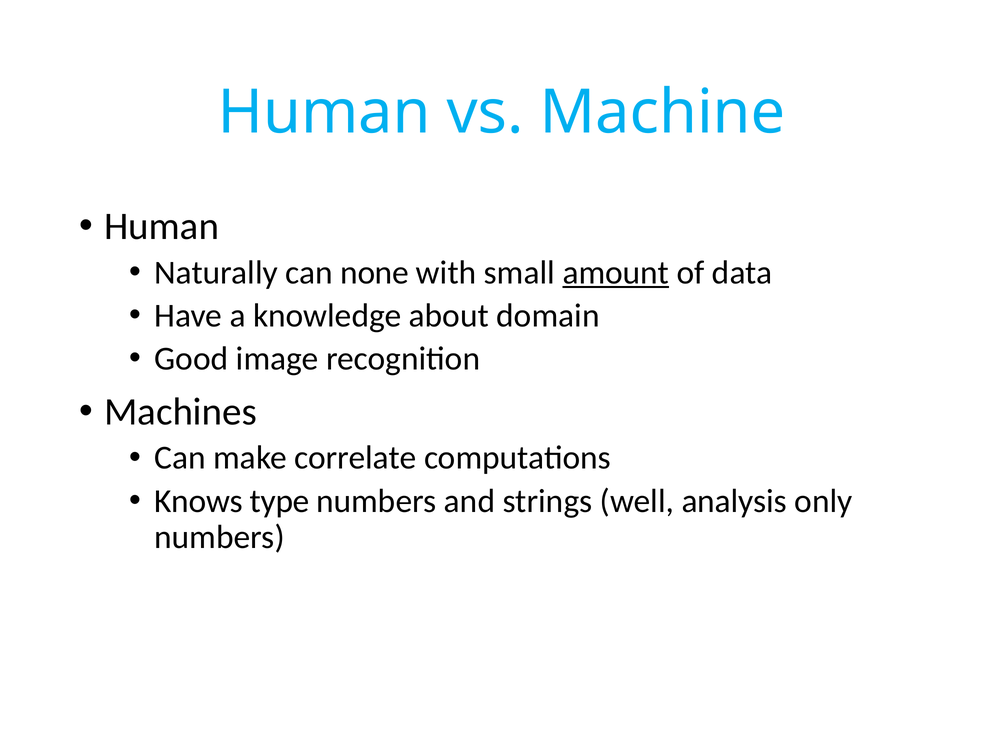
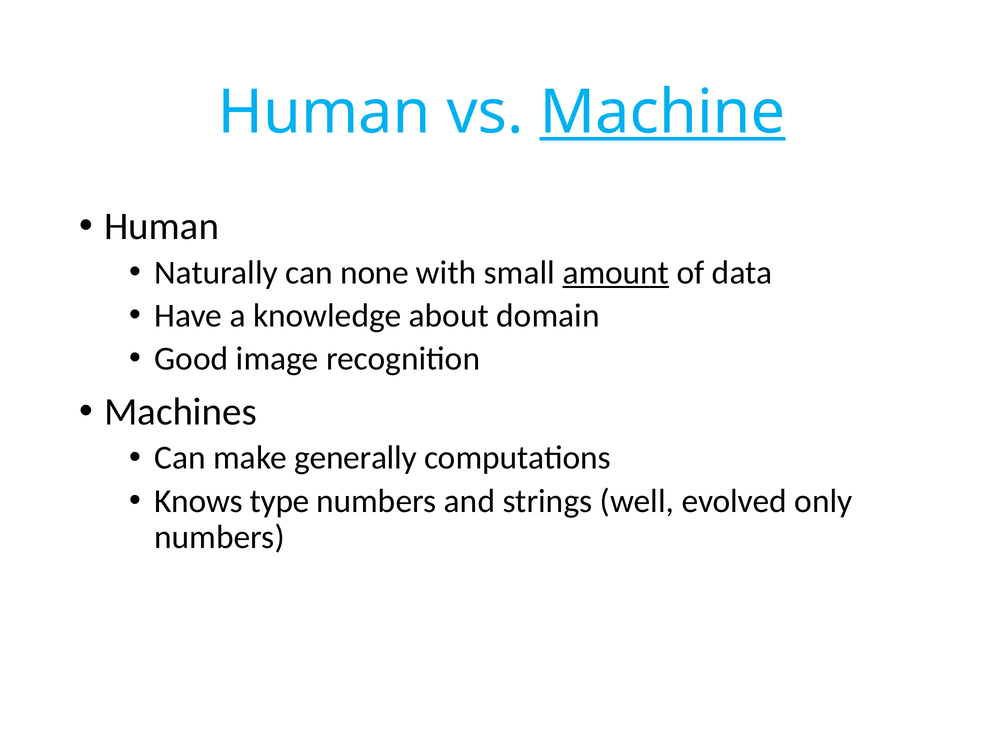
Machine underline: none -> present (663, 112)
correlate: correlate -> generally (356, 458)
analysis: analysis -> evolved (734, 501)
